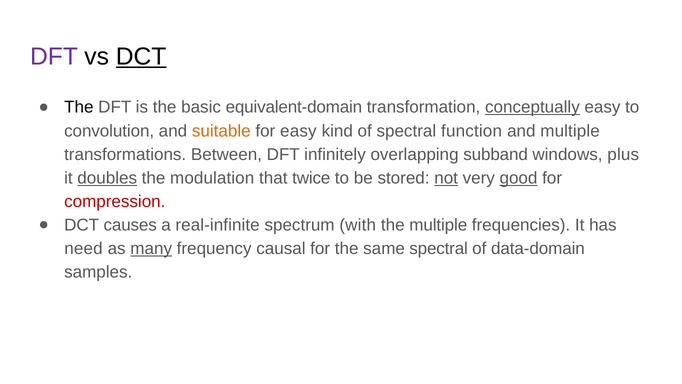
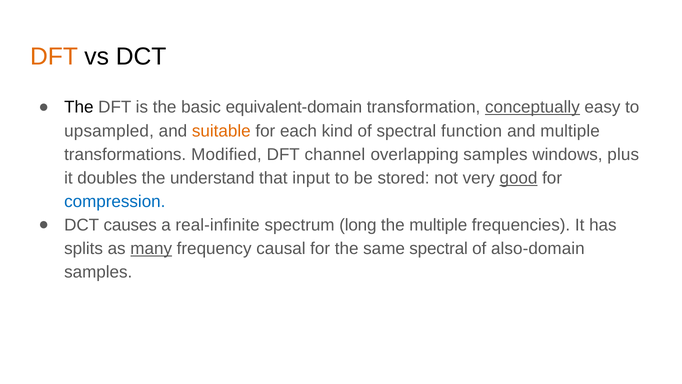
DFT colour: purple -> orange (54, 57)
DCT underline: present -> none (141, 57)
convolution: convolution -> upsampled (109, 131)
for easy: easy -> each (298, 131)
Between: Between -> Modified (226, 154)
infinitely: infinitely -> channel (335, 154)
overlapping subband: subband -> samples (495, 154)
doubles underline: present -> none (107, 178)
modulation: modulation -> understand (212, 178)
twice: twice -> input (311, 178)
not underline: present -> none (446, 178)
compression colour: red -> blue (115, 201)
with: with -> long (358, 225)
need: need -> splits (84, 248)
data-domain: data-domain -> also-domain (538, 248)
